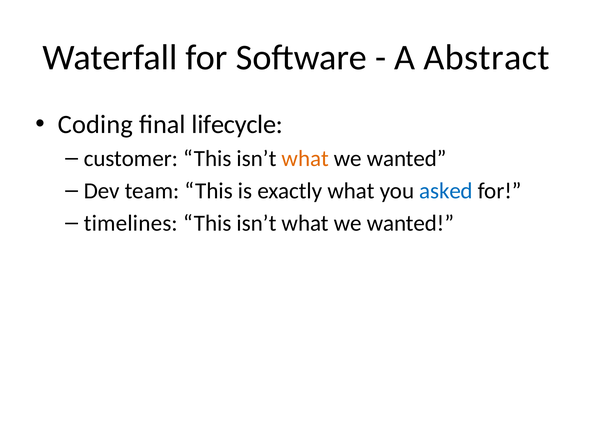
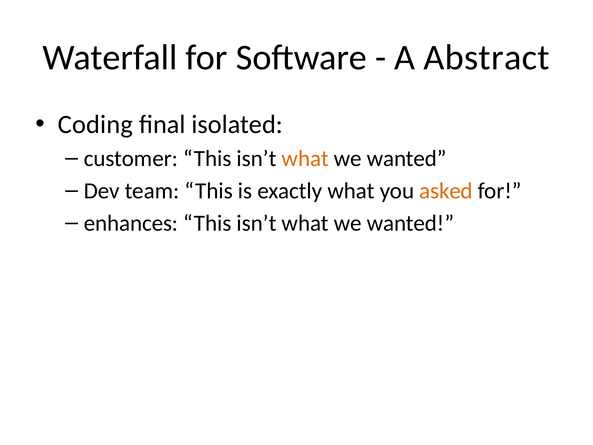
lifecycle: lifecycle -> isolated (237, 124)
asked colour: blue -> orange (446, 191)
timelines: timelines -> enhances (131, 223)
